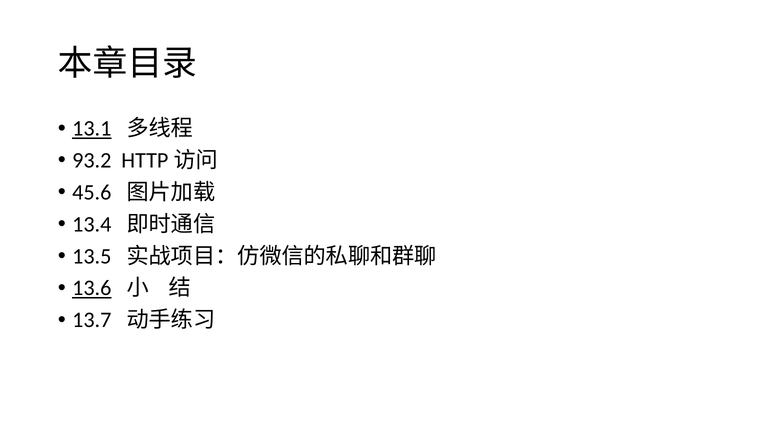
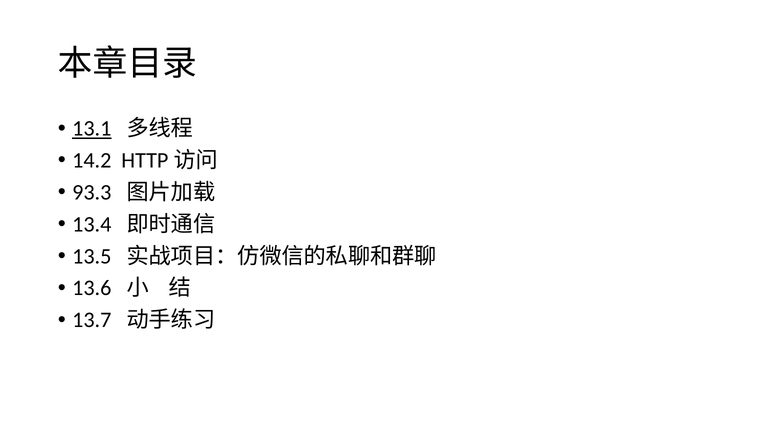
93.2: 93.2 -> 14.2 (92, 160)
45.6: 45.6 -> 93.3 (92, 192)
13.6 underline: present -> none (92, 288)
